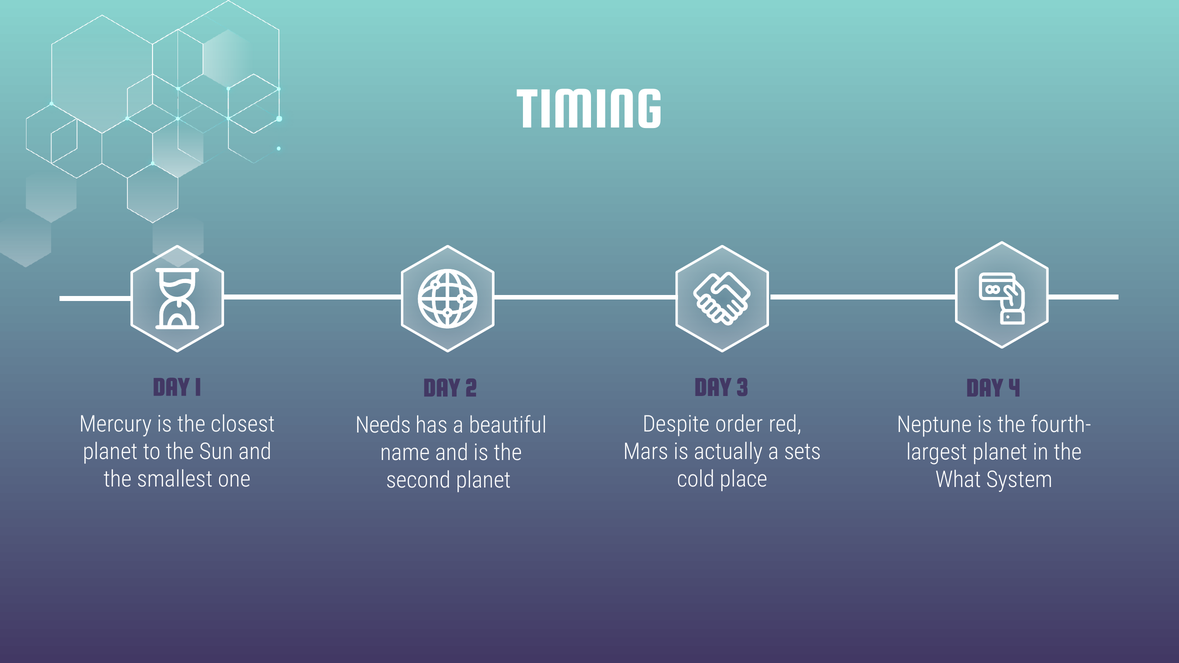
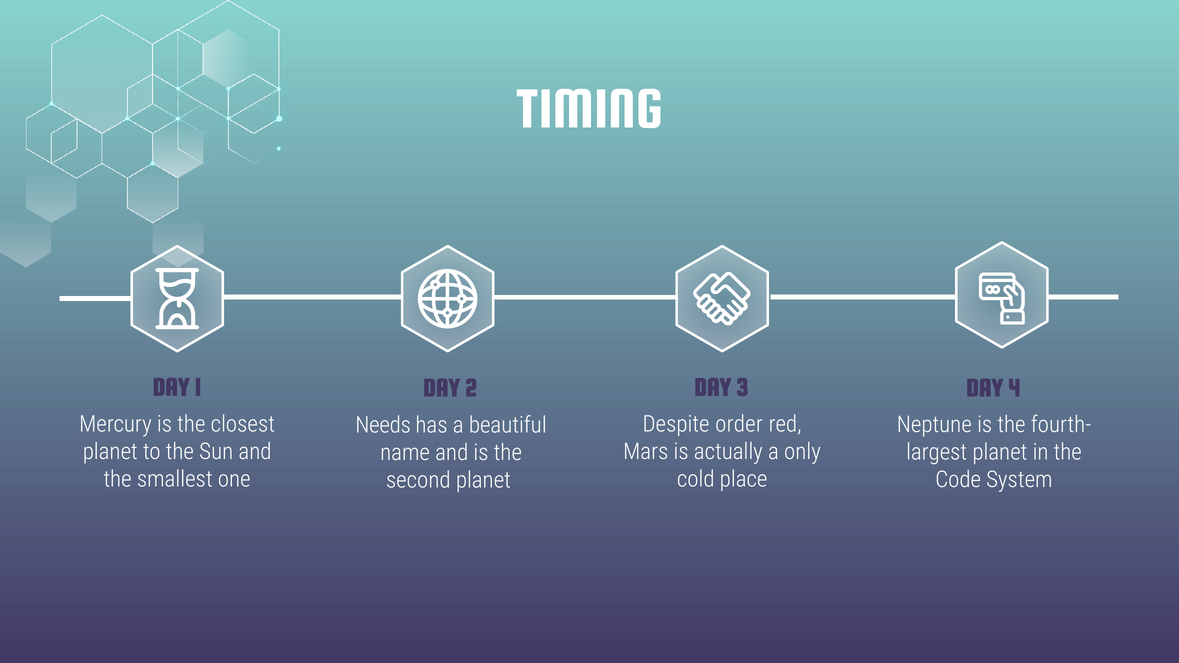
sets: sets -> only (802, 452)
What: What -> Code (958, 480)
